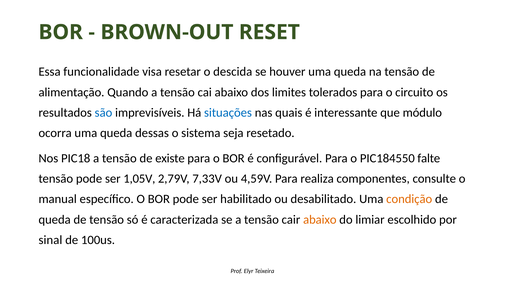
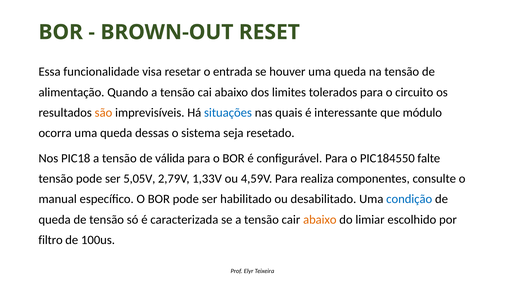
descida: descida -> entrada (233, 72)
são colour: blue -> orange (103, 113)
existe: existe -> válida (170, 158)
1,05V: 1,05V -> 5,05V (139, 179)
7,33V: 7,33V -> 1,33V (207, 179)
condição colour: orange -> blue (409, 199)
sinal: sinal -> filtro (51, 240)
